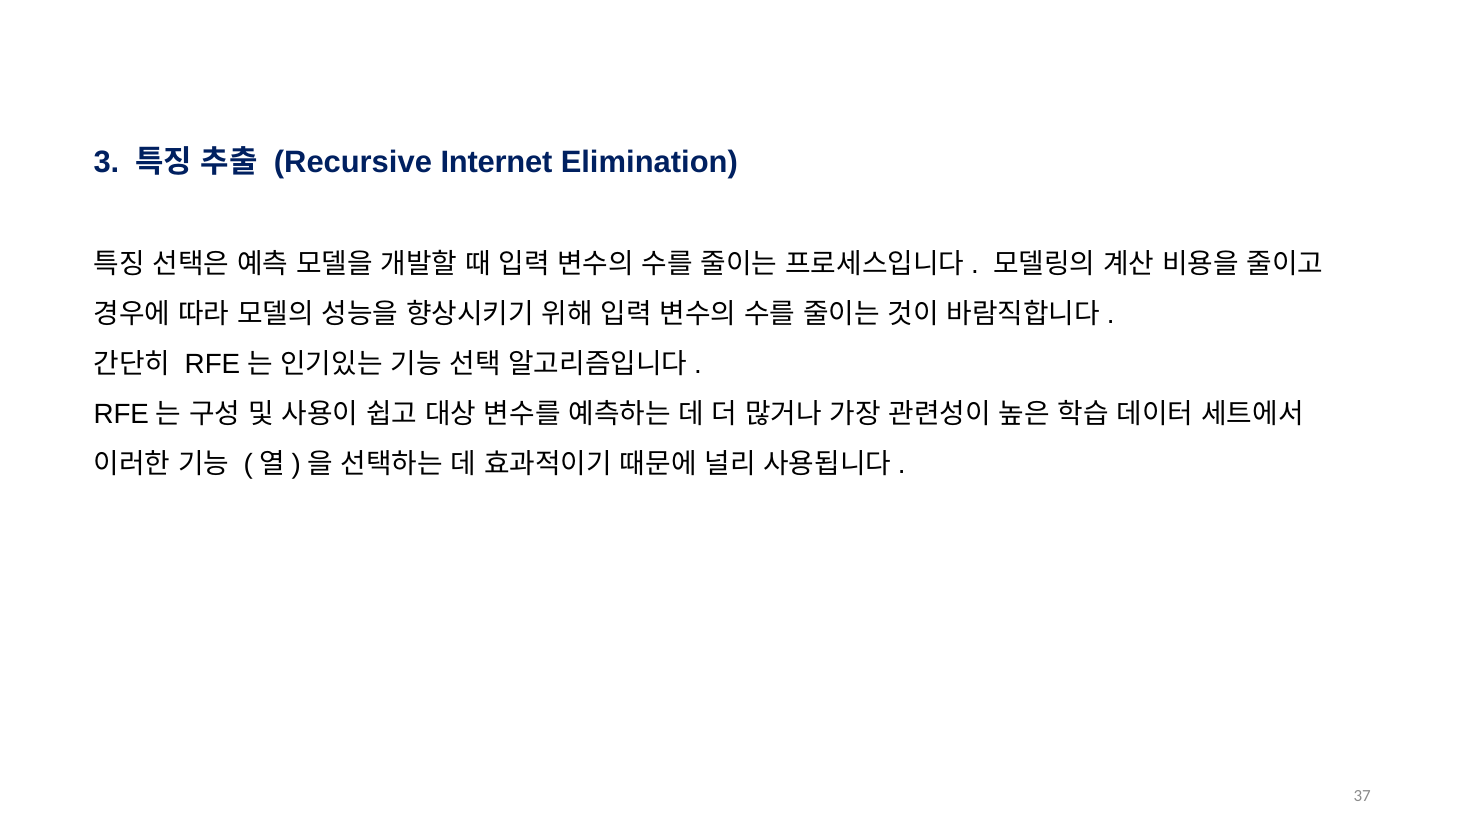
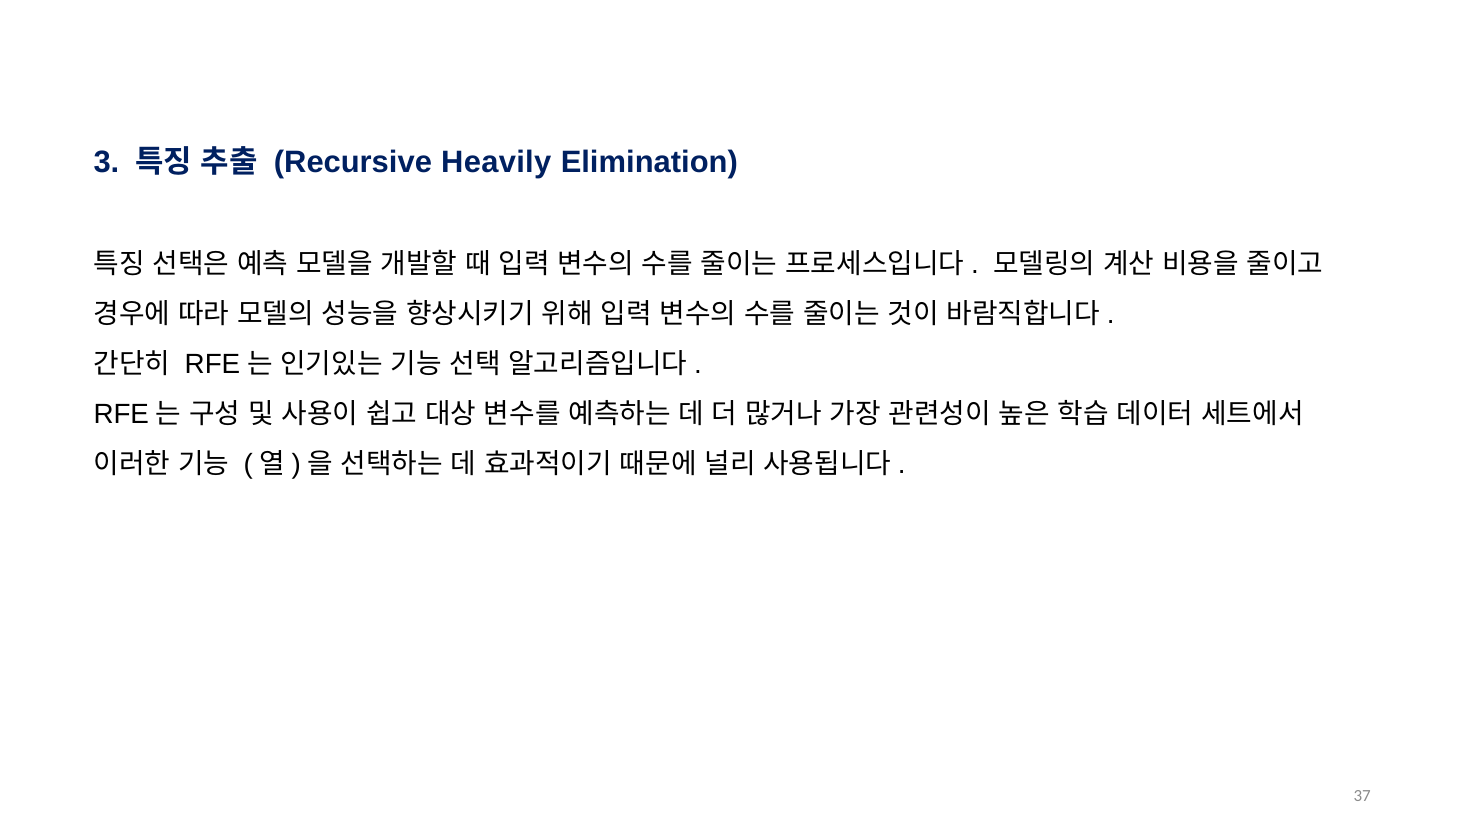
Internet: Internet -> Heavily (496, 162)
